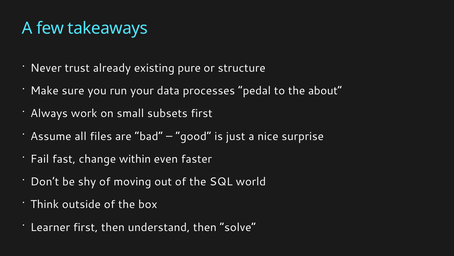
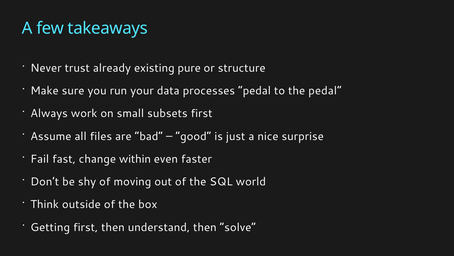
the about: about -> pedal (325, 91)
Learner: Learner -> Getting (50, 227)
